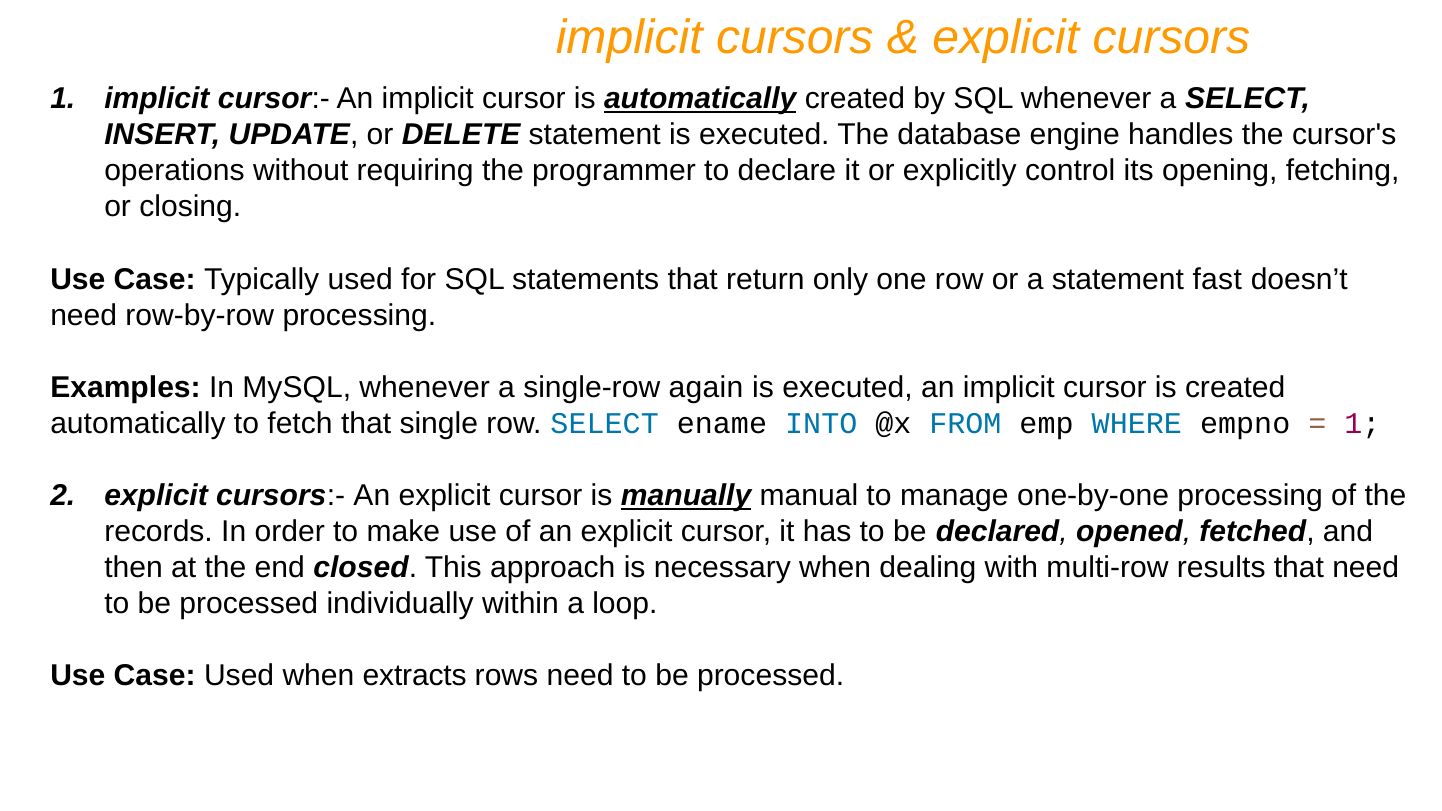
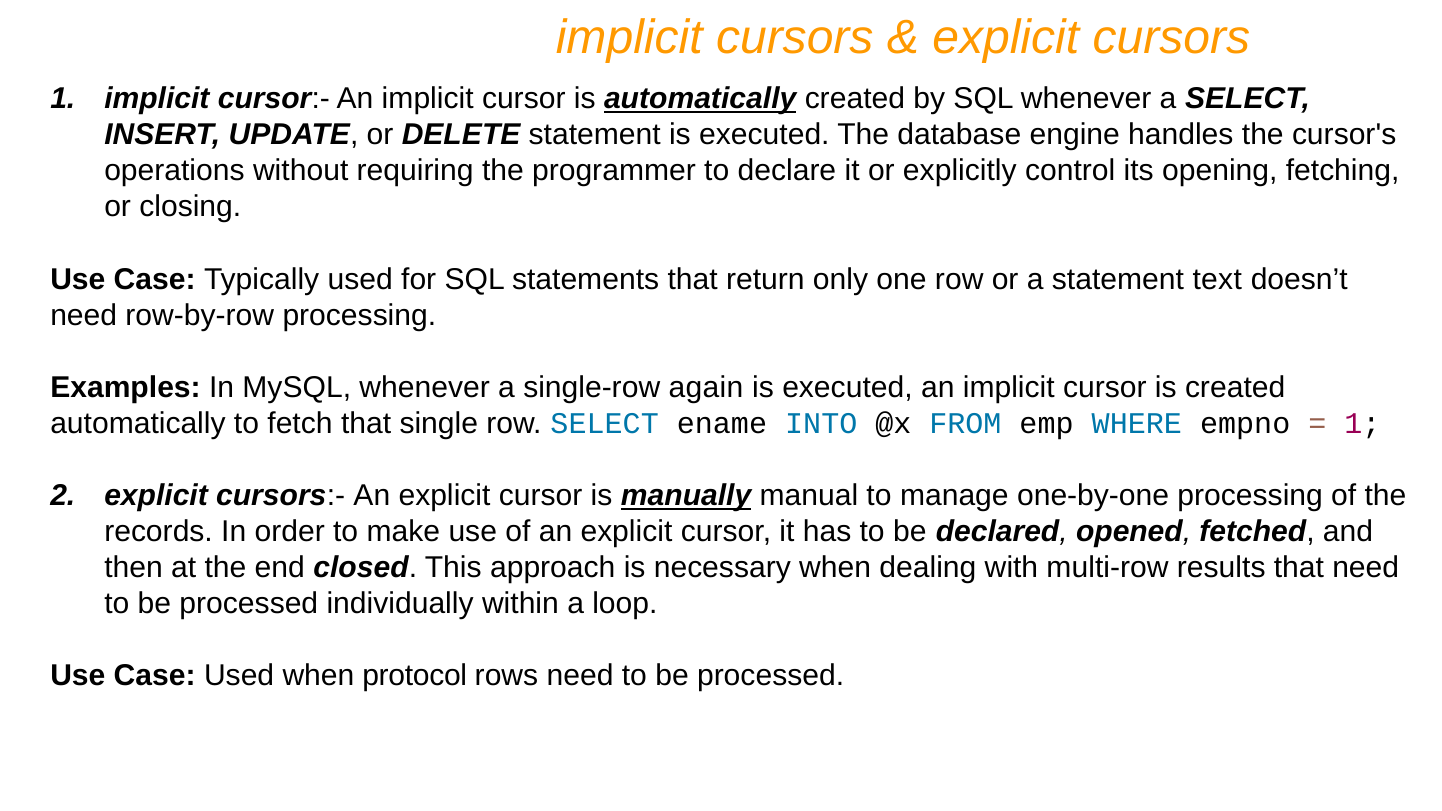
fast: fast -> text (1217, 279)
extracts: extracts -> protocol (415, 676)
